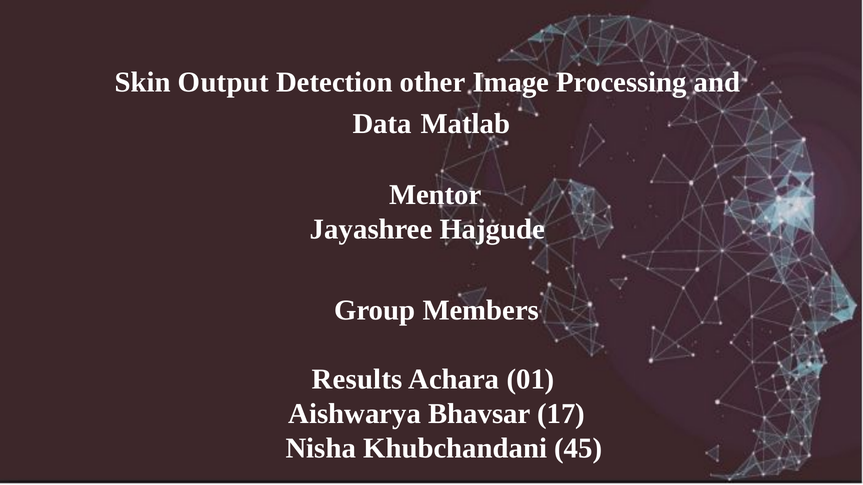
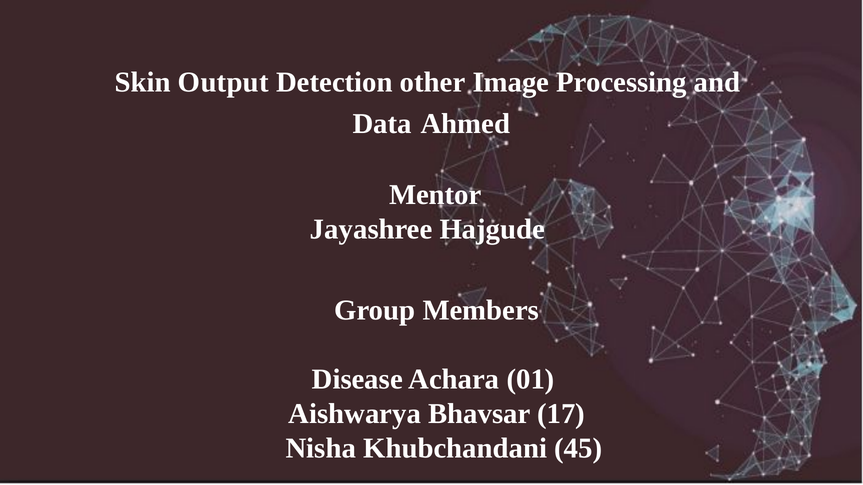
Matlab: Matlab -> Ahmed (465, 124)
Results: Results -> Disease (357, 380)
